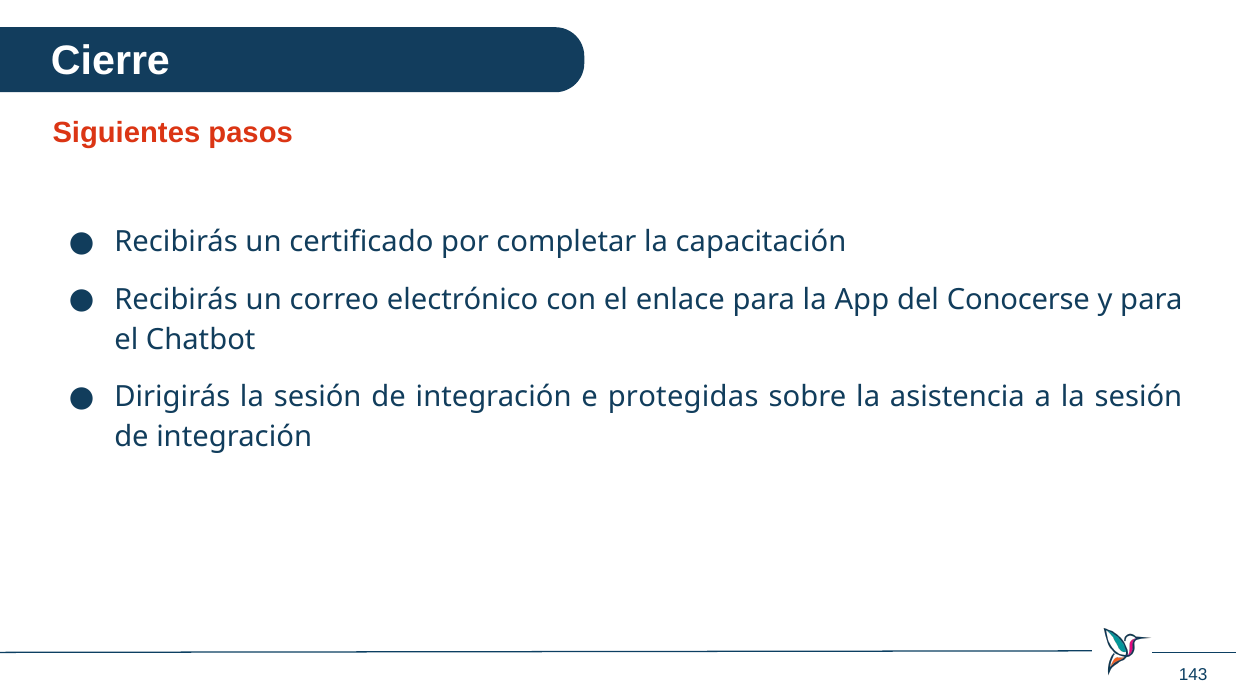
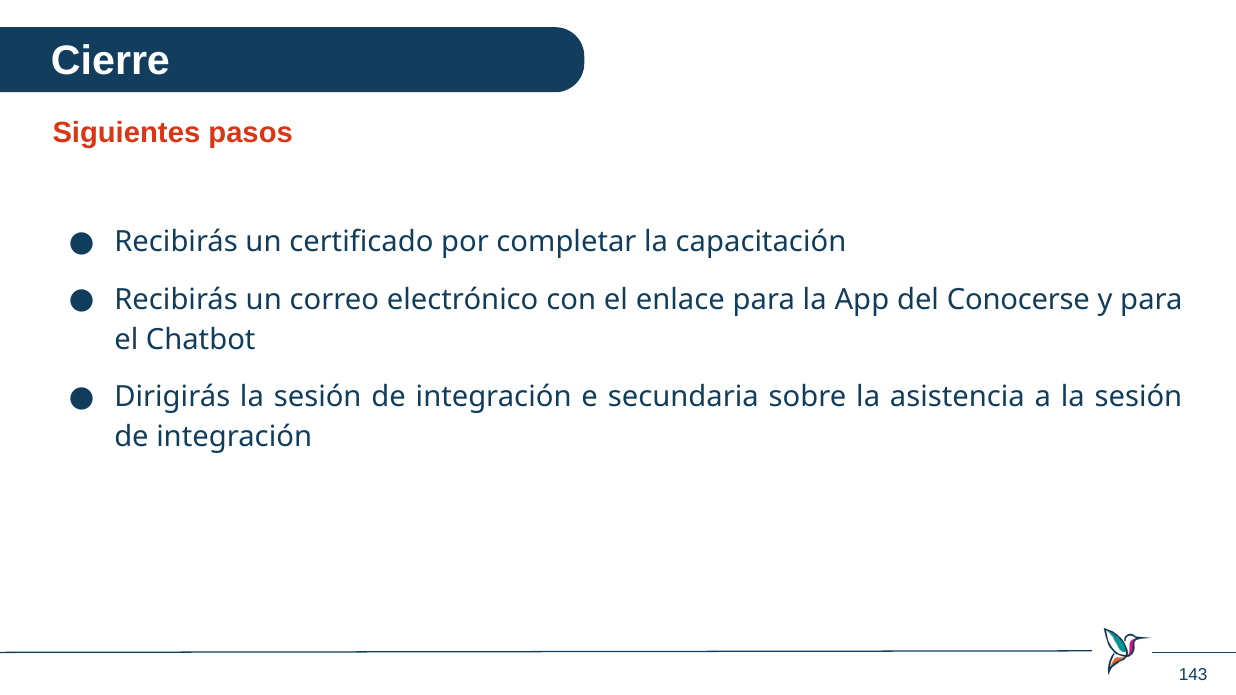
protegidas: protegidas -> secundaria (683, 397)
